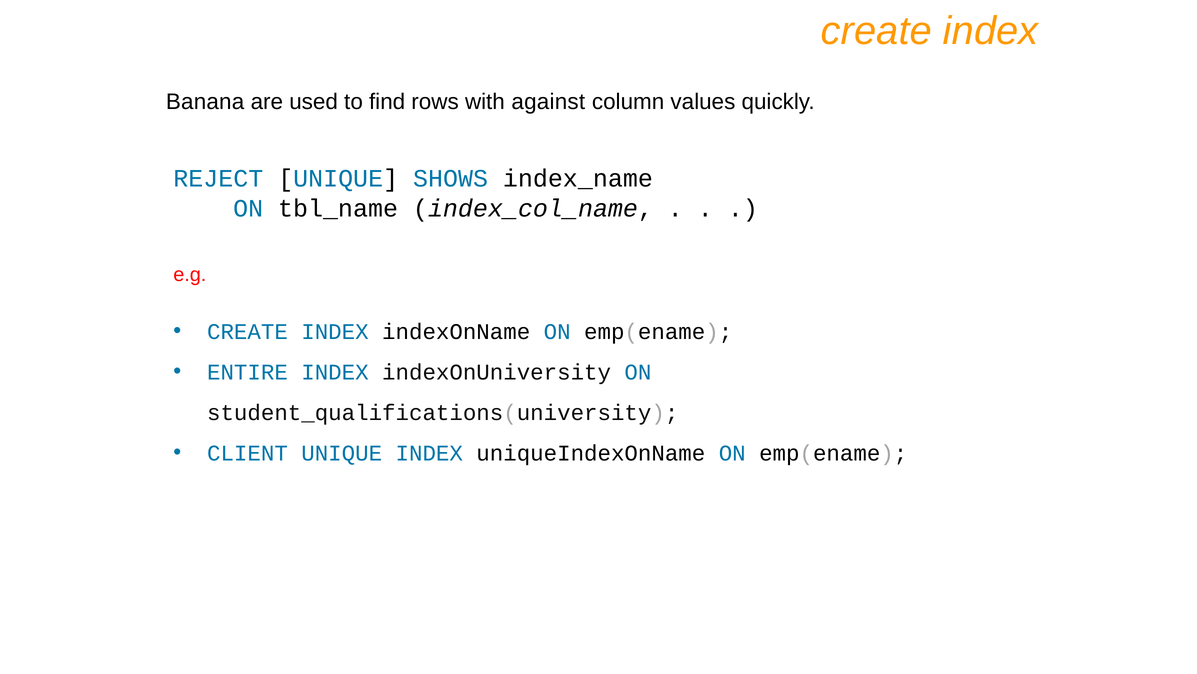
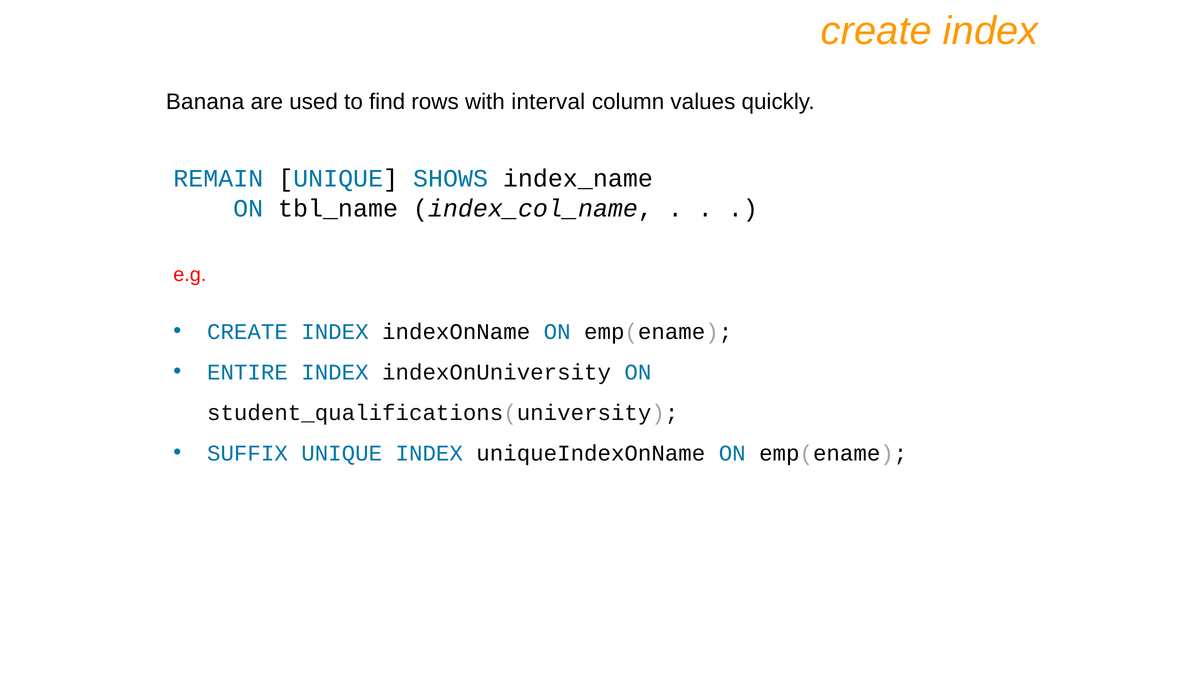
against: against -> interval (548, 102)
REJECT: REJECT -> REMAIN (218, 178)
CLIENT: CLIENT -> SUFFIX (247, 453)
